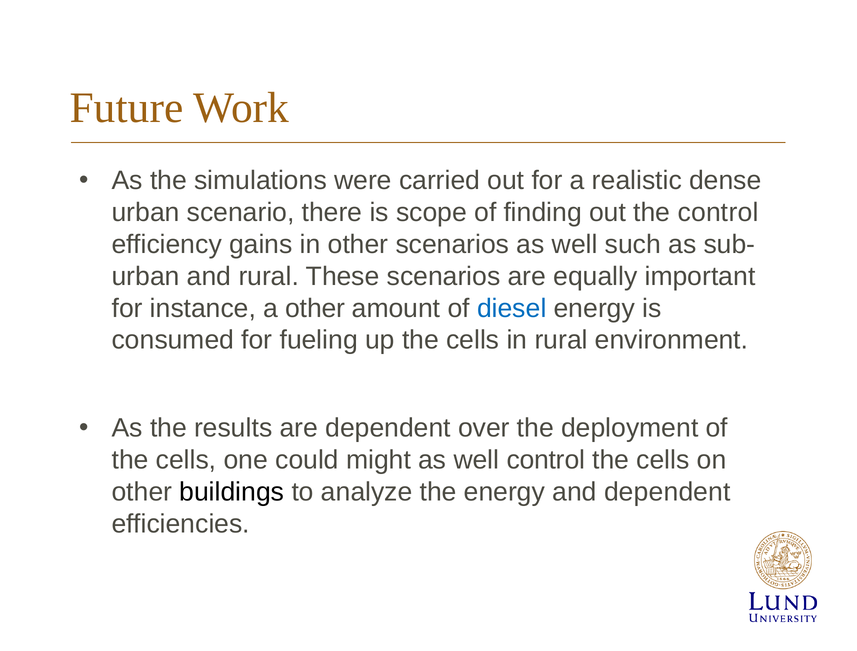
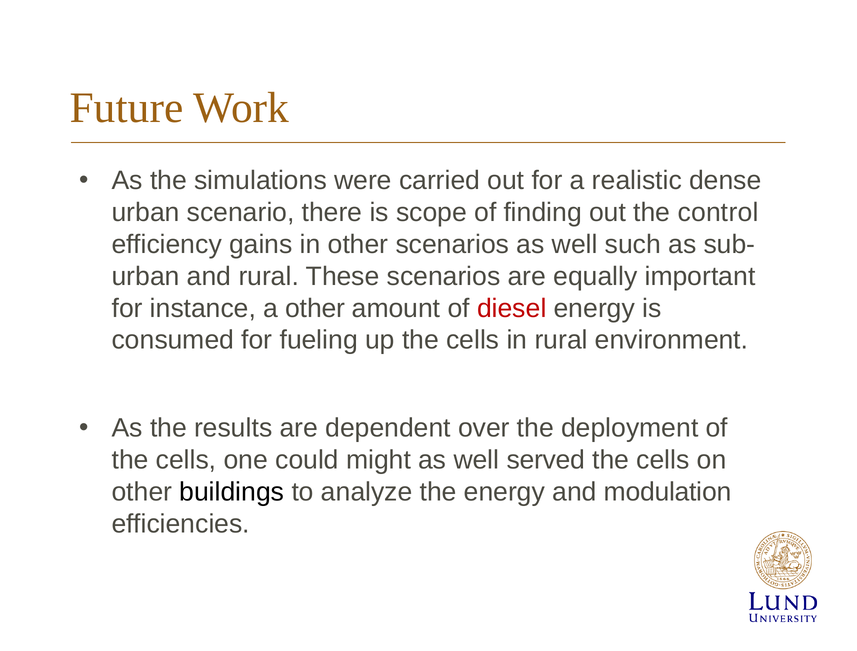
diesel colour: blue -> red (512, 308)
well control: control -> served (546, 460)
and dependent: dependent -> modulation (668, 492)
